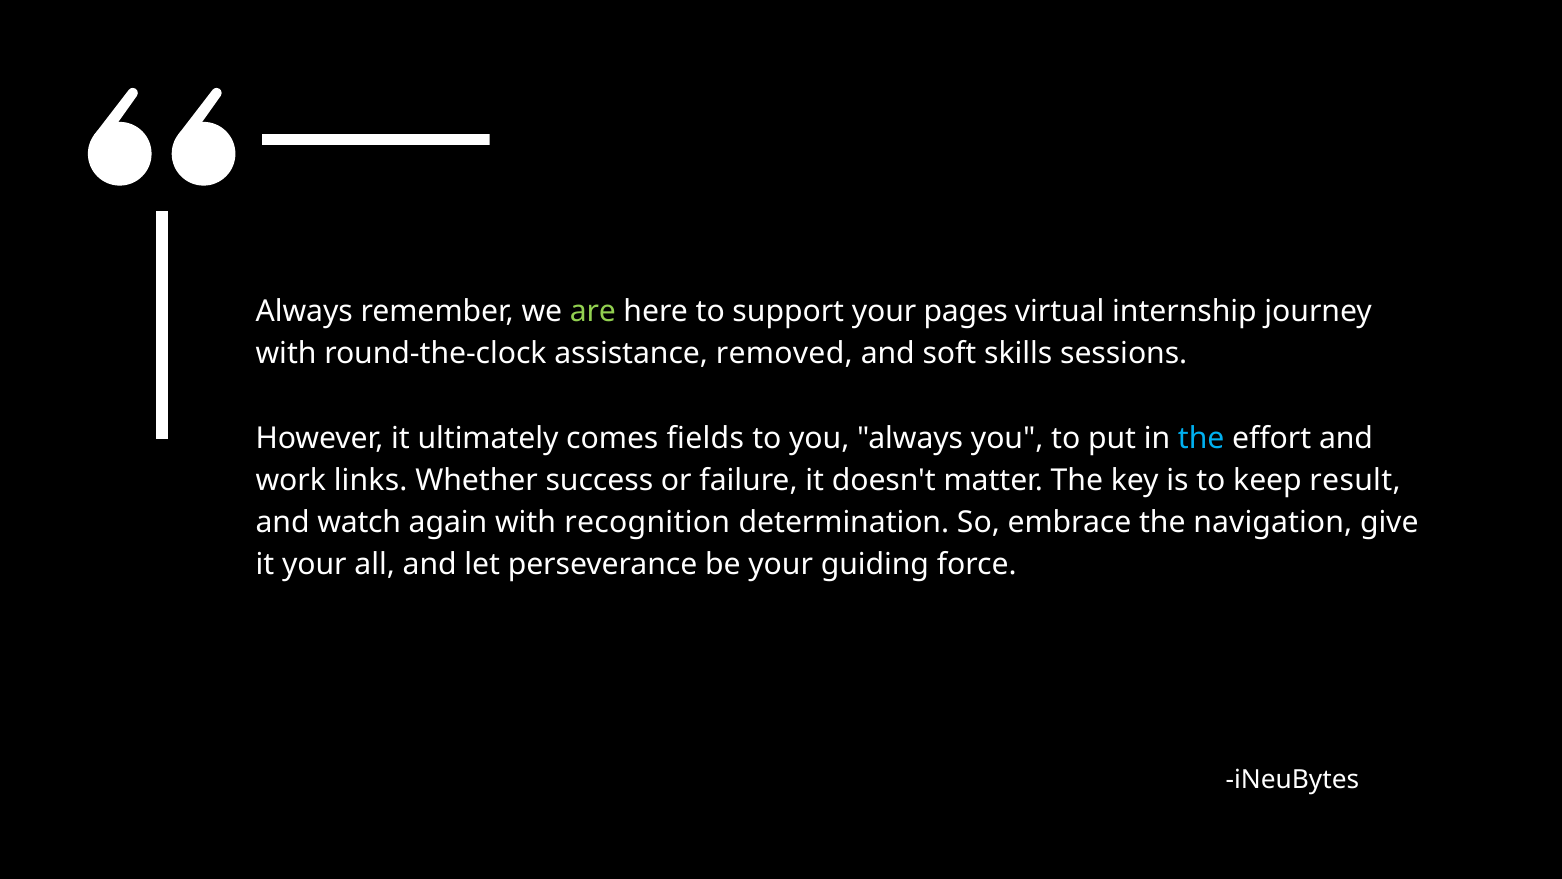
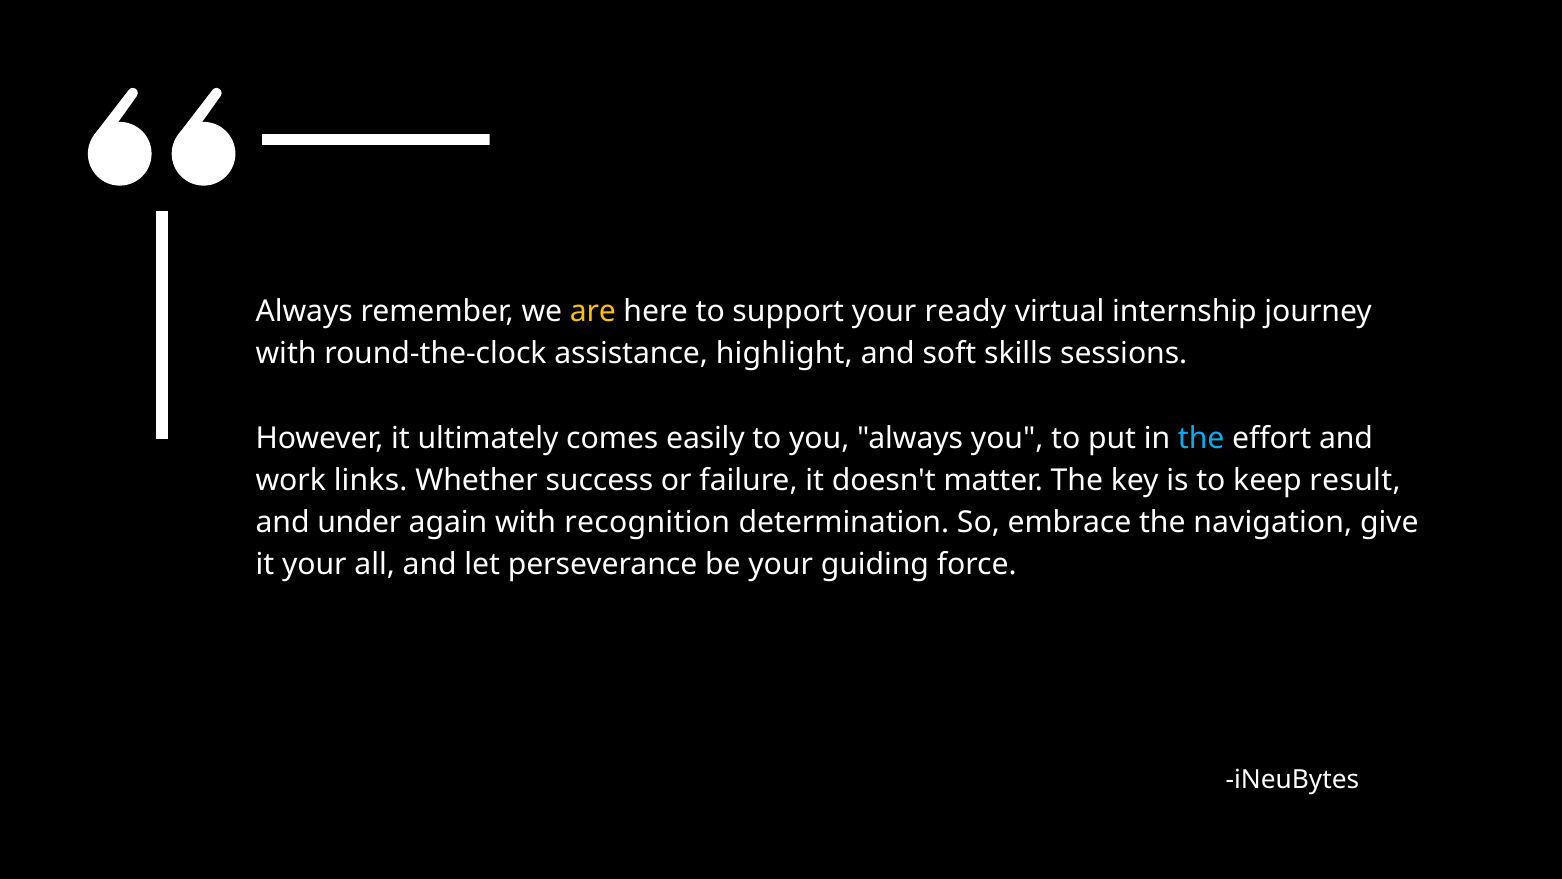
are colour: light green -> yellow (593, 312)
pages: pages -> ready (965, 312)
removed: removed -> highlight (784, 354)
fields: fields -> easily (705, 438)
watch: watch -> under (359, 522)
